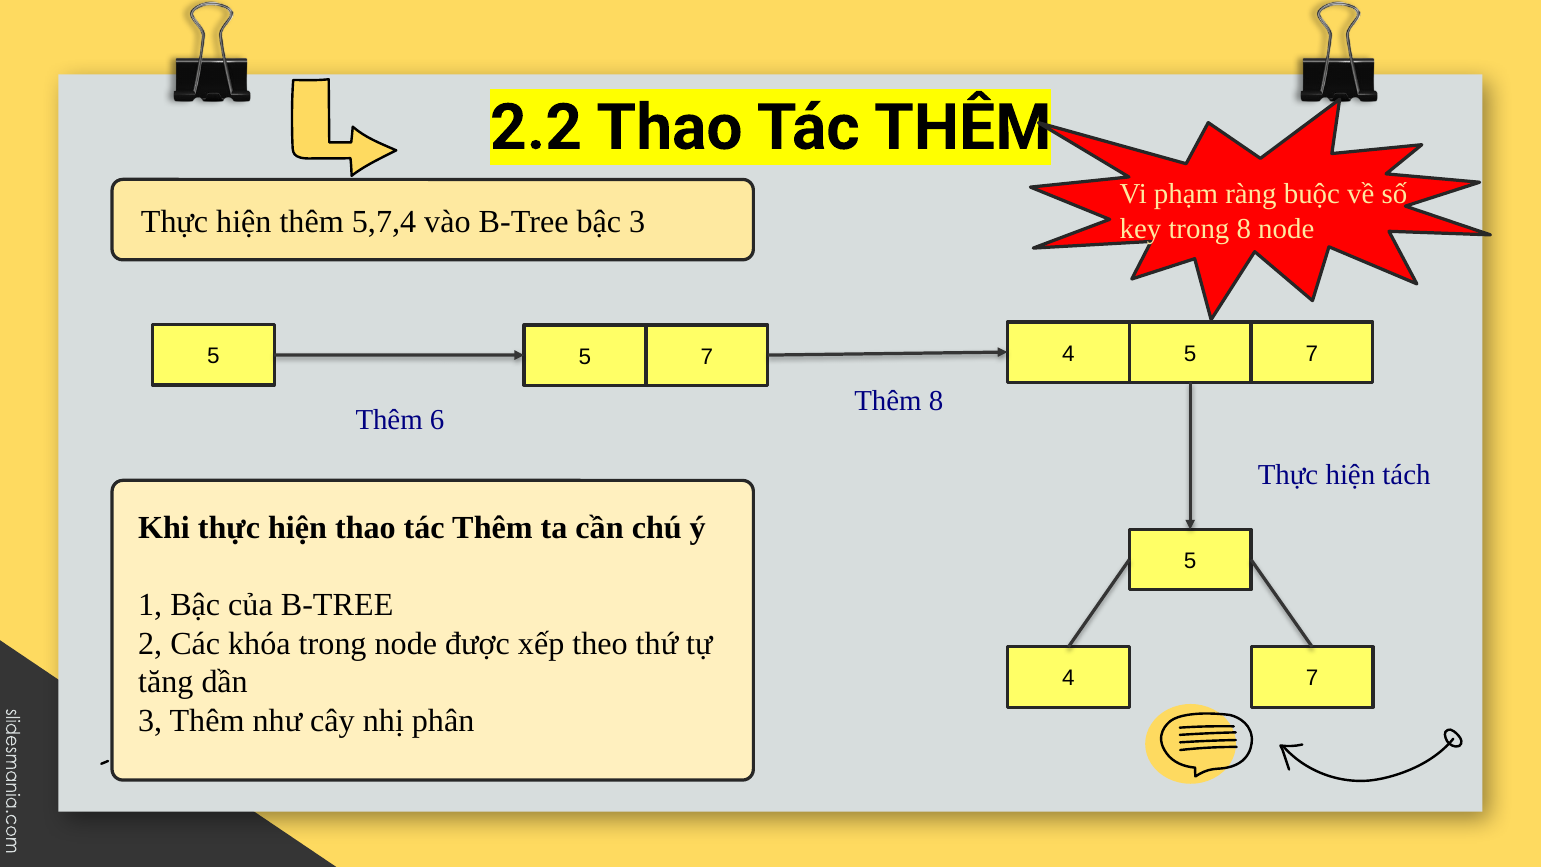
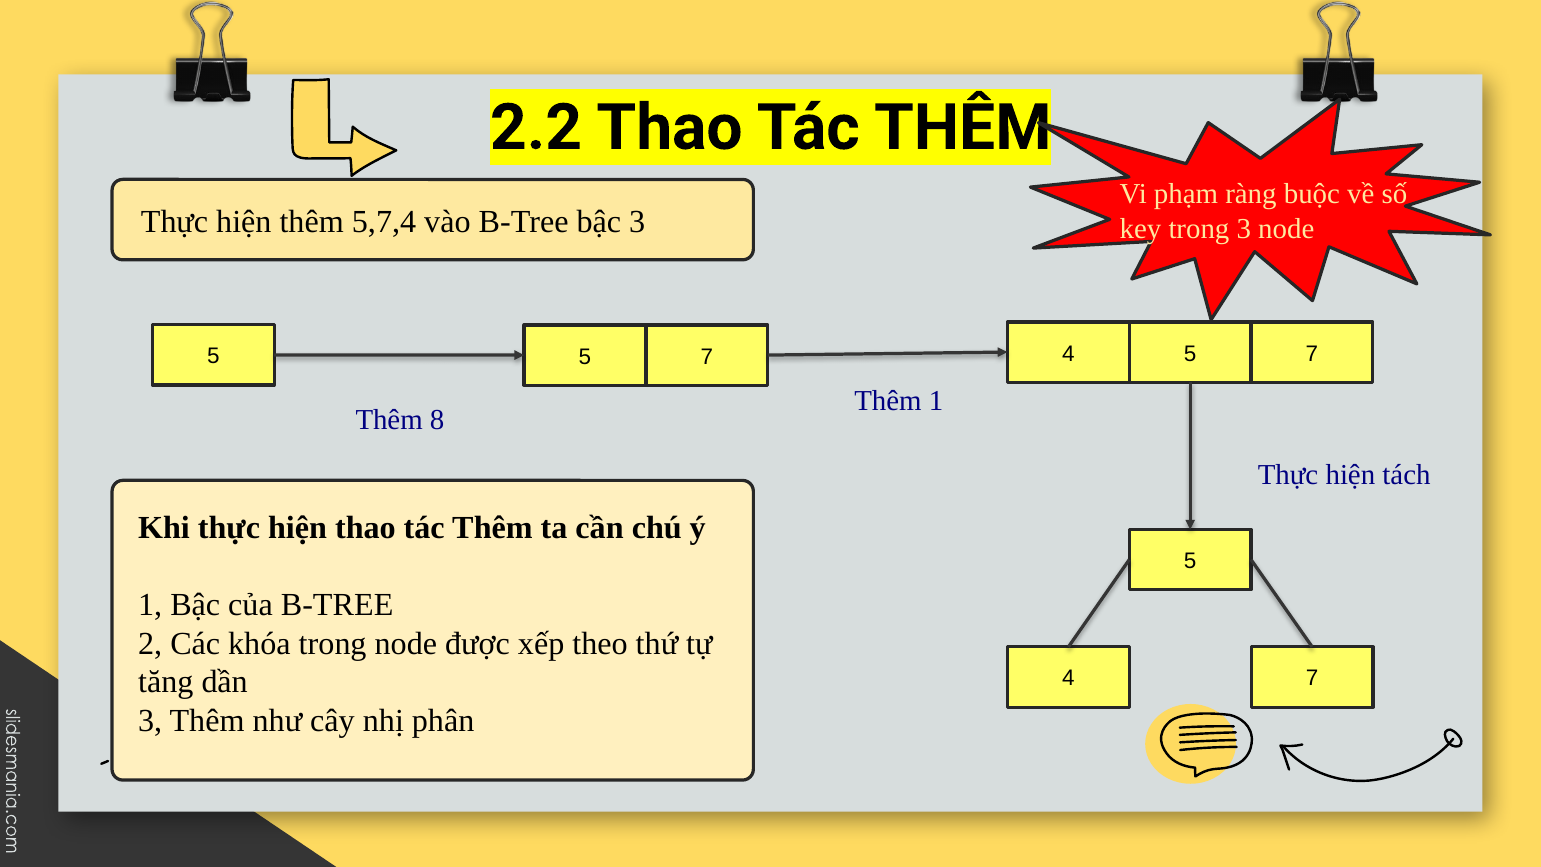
trong 8: 8 -> 3 (1244, 229)
Thêm 8: 8 -> 1 (936, 401)
6: 6 -> 8 (437, 419)
